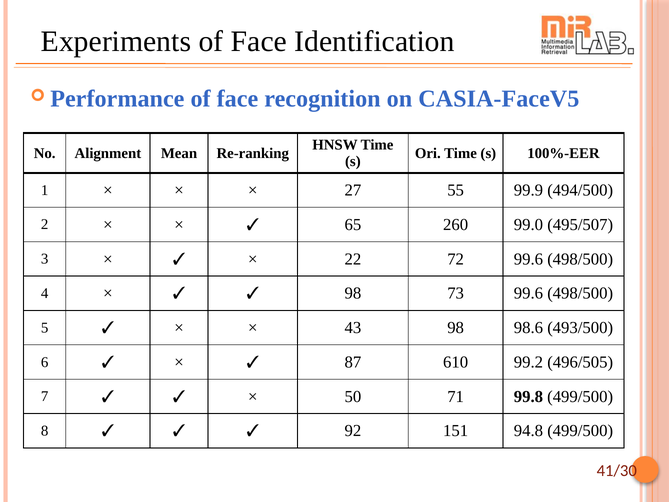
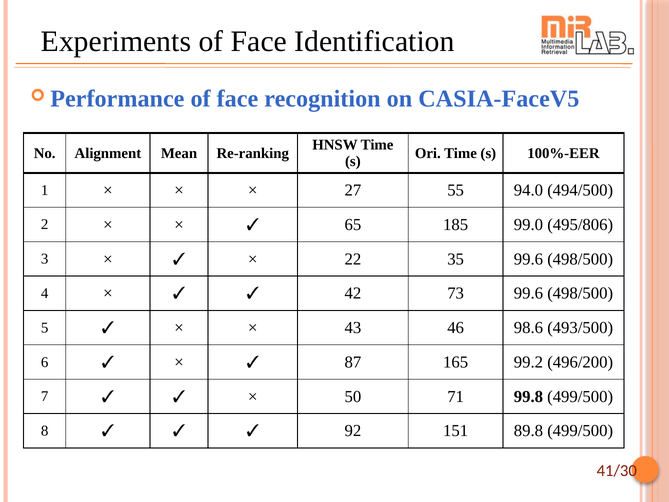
99.9: 99.9 -> 94.0 (528, 190)
260: 260 -> 185 (456, 224)
495/507: 495/507 -> 495/806 (580, 224)
72: 72 -> 35 (456, 259)
98: 98 -> 42 (353, 293)
43 98: 98 -> 46 (456, 328)
610: 610 -> 165 (456, 362)
496/505: 496/505 -> 496/200 (580, 362)
94.8: 94.8 -> 89.8 (528, 431)
